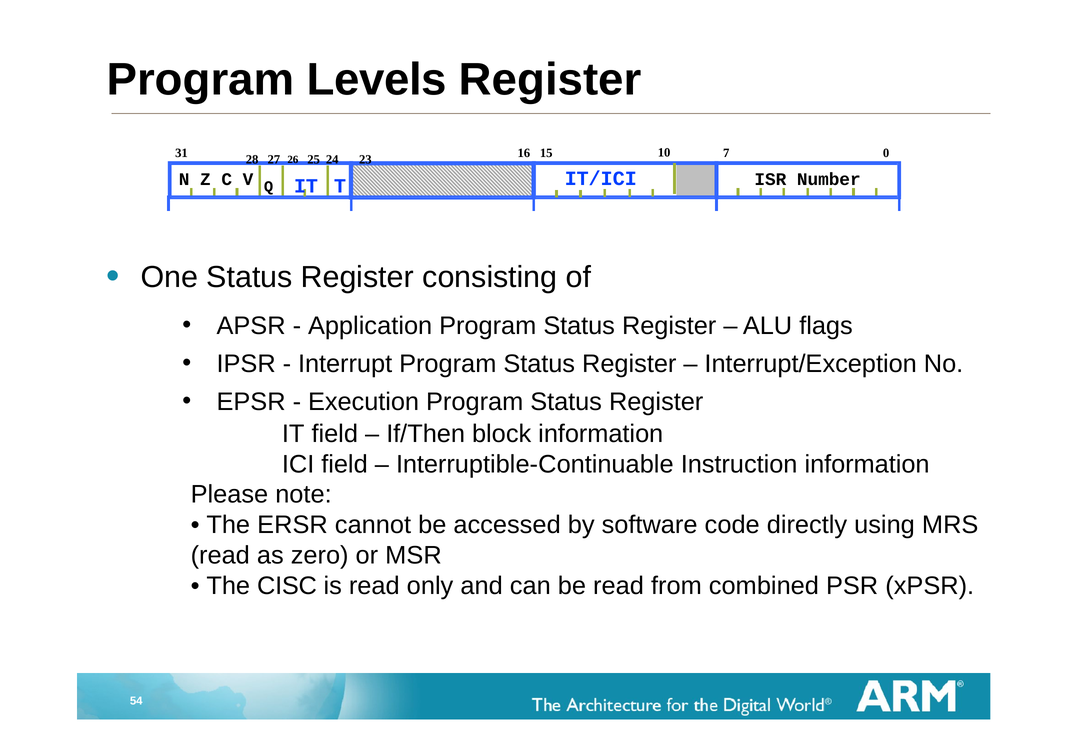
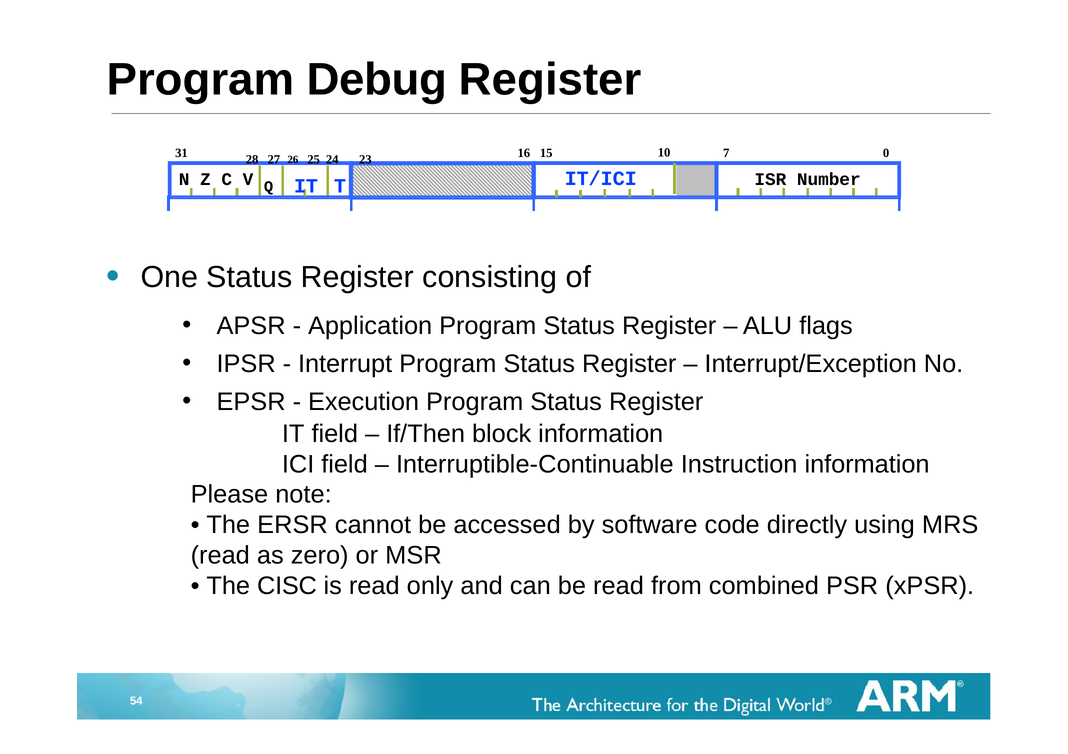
Levels: Levels -> Debug (377, 80)
